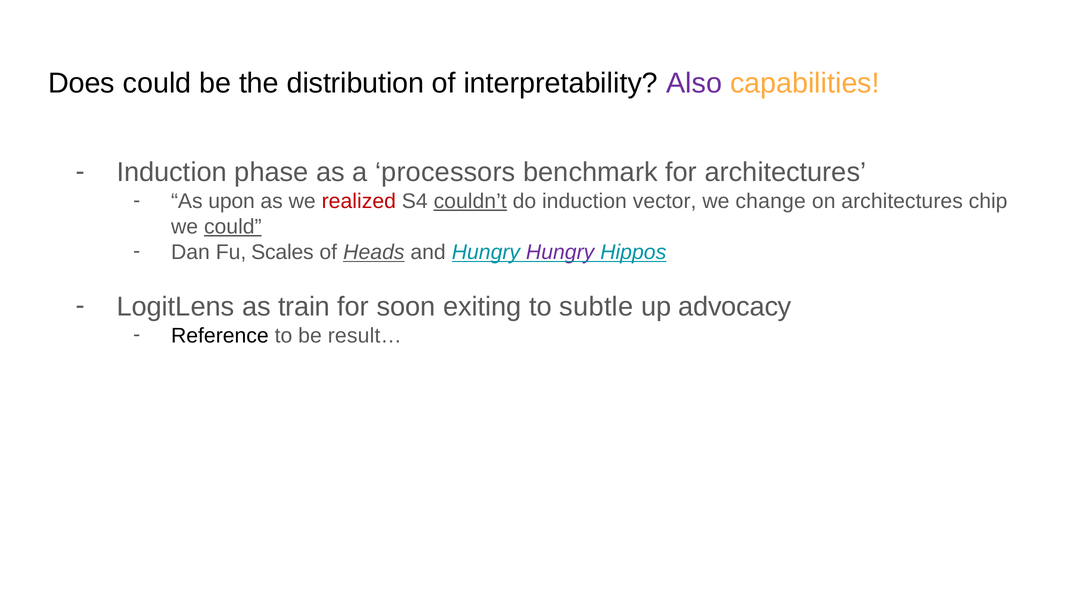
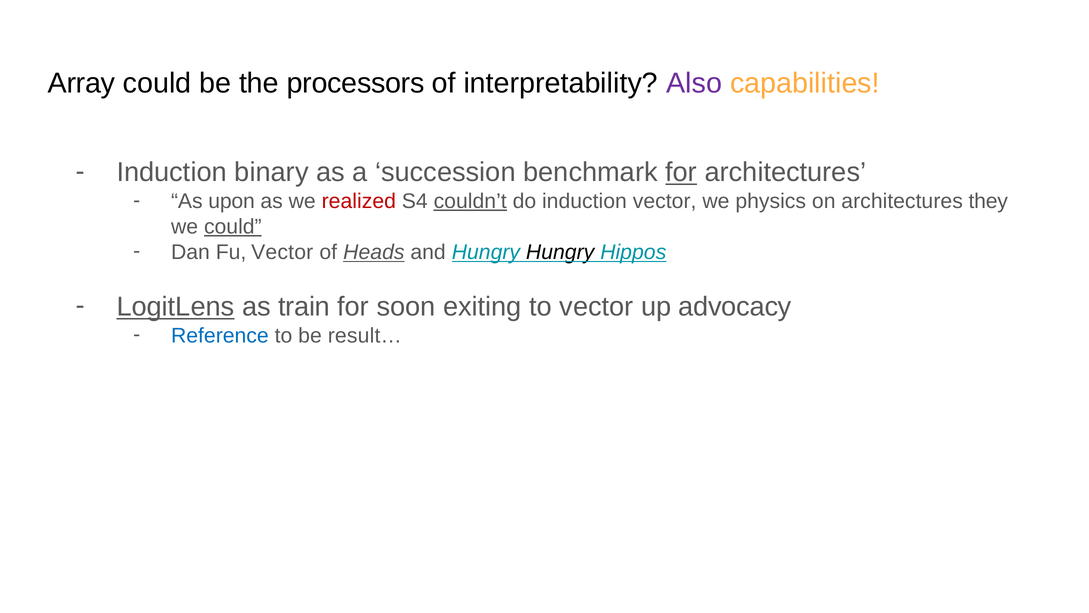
Does: Does -> Array (82, 83)
distribution: distribution -> processors (356, 83)
phase: phase -> binary (272, 172)
processors: processors -> succession (445, 172)
for underline: none -> present (681, 172)
change: change -> physics (771, 201)
chip: chip -> they (988, 201)
Fu Scales: Scales -> Vector (282, 252)
Hungry colour: purple -> black (560, 252)
LogitLens underline: none -> present (176, 307)
to subtle: subtle -> vector (596, 307)
Reference colour: black -> blue (220, 335)
